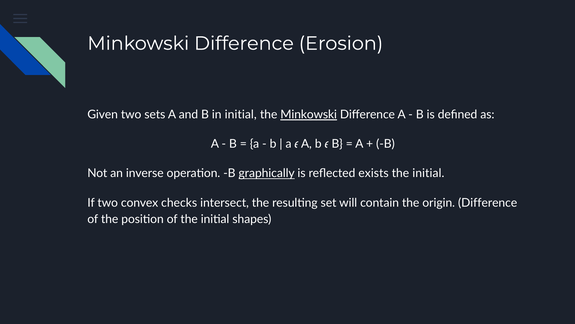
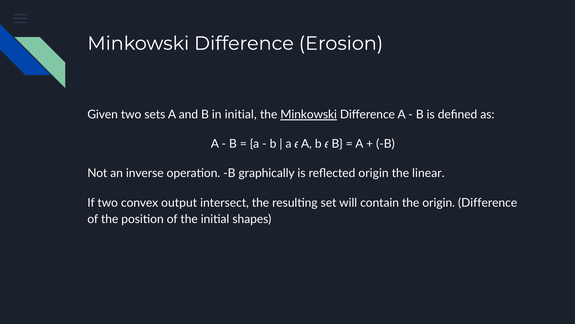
graphically underline: present -> none (267, 173)
reflected exists: exists -> origin (374, 173)
initial: initial -> linear (428, 173)
checks: checks -> output (179, 202)
